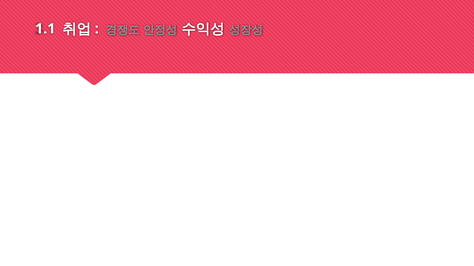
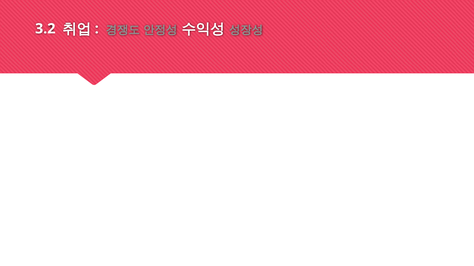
1.1: 1.1 -> 3.2 (45, 29)
